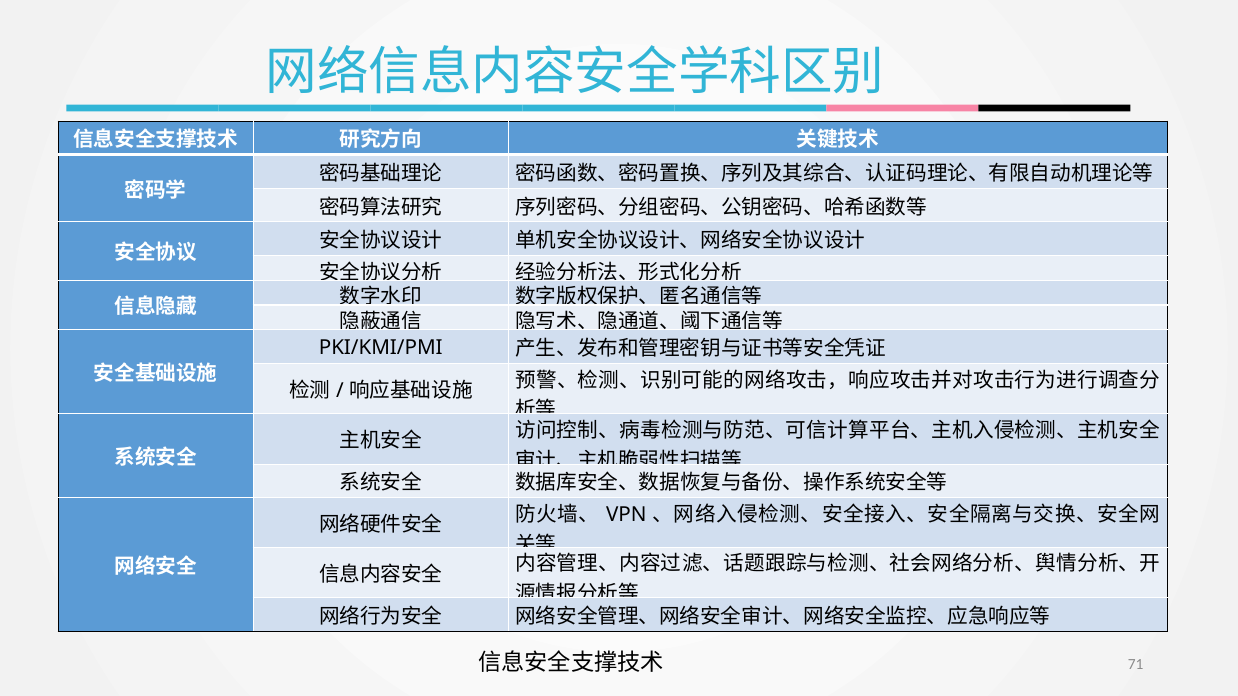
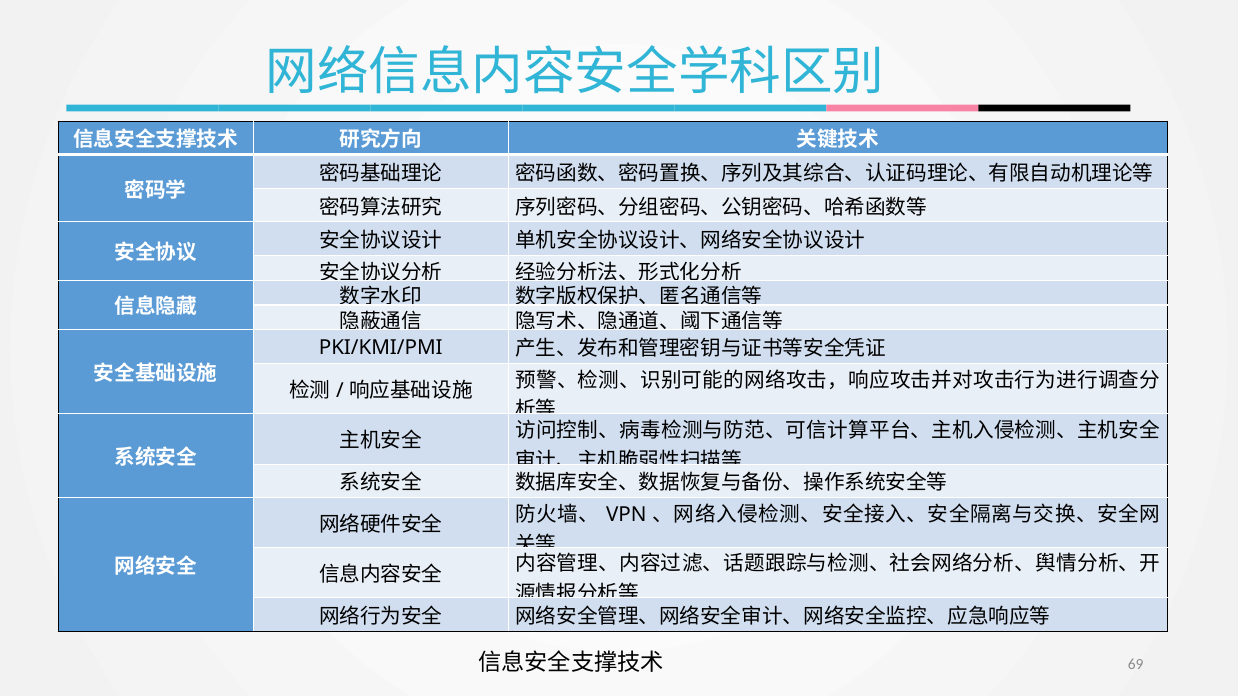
71: 71 -> 69 (1136, 665)
